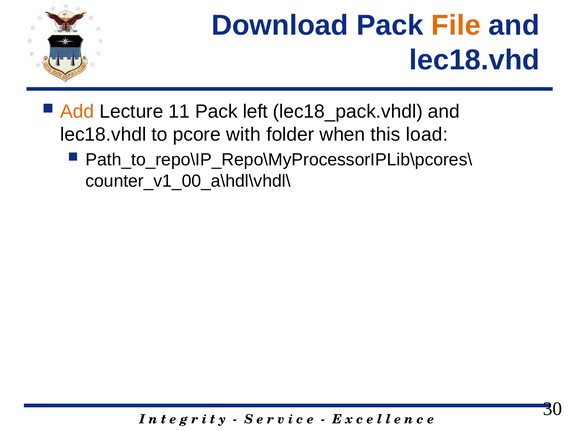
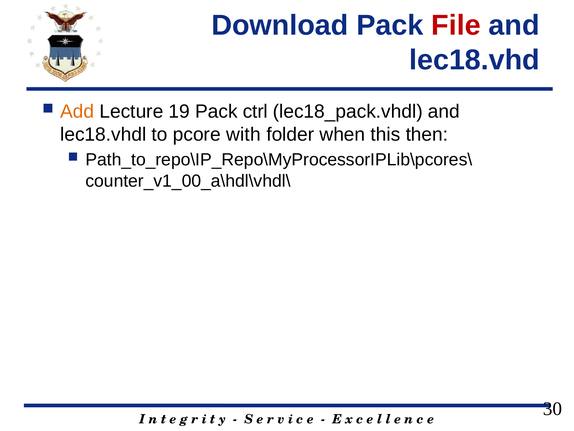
File colour: orange -> red (456, 25)
11: 11 -> 19 (179, 111)
left: left -> ctrl (255, 111)
load: load -> then (427, 134)
